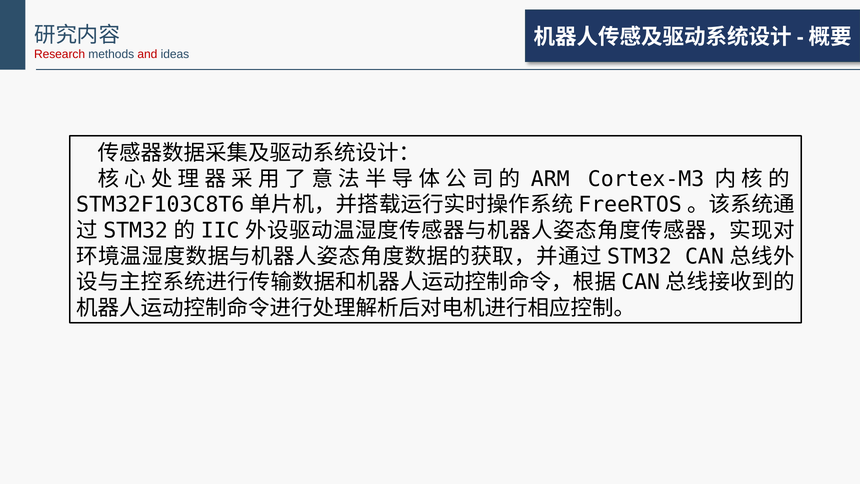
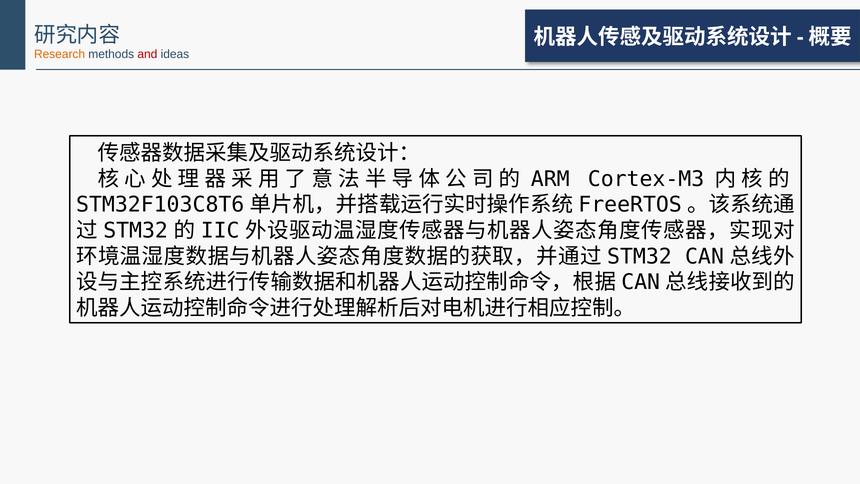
Research colour: red -> orange (60, 54)
